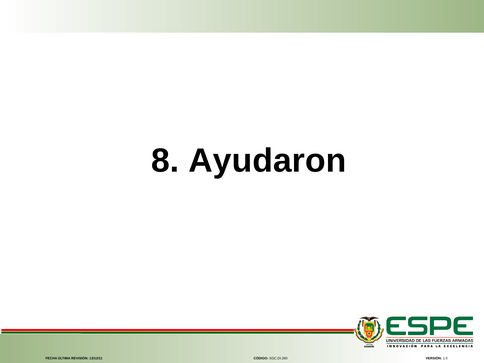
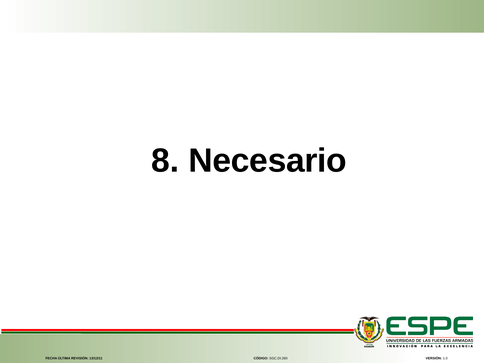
Ayudaron: Ayudaron -> Necesario (268, 161)
